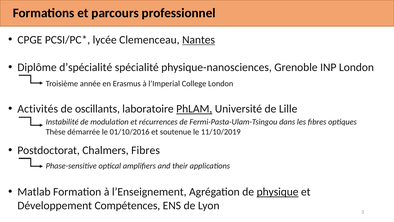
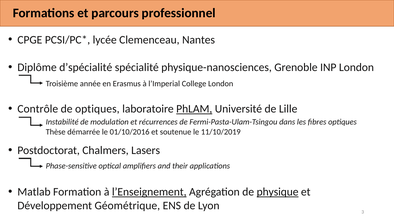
Nantes underline: present -> none (199, 40)
Activités: Activités -> Contrôle (38, 109)
de oscillants: oscillants -> optiques (97, 109)
Chalmers Fibres: Fibres -> Lasers (146, 150)
l’Enseignement underline: none -> present (149, 192)
Compétences: Compétences -> Géométrique (127, 205)
